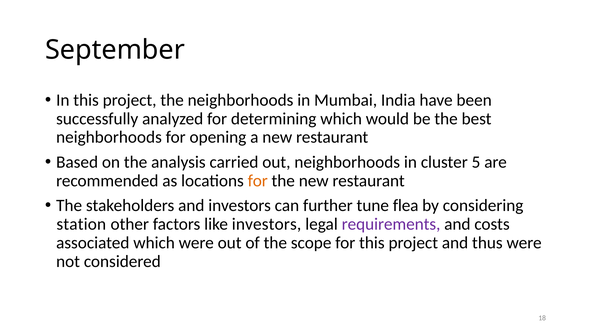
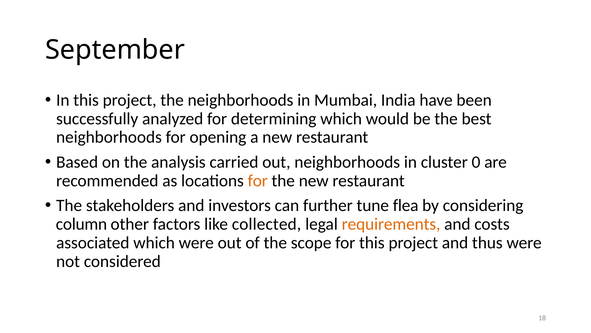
5: 5 -> 0 (476, 162)
station: station -> column (81, 224)
like investors: investors -> collected (267, 224)
requirements colour: purple -> orange (391, 224)
